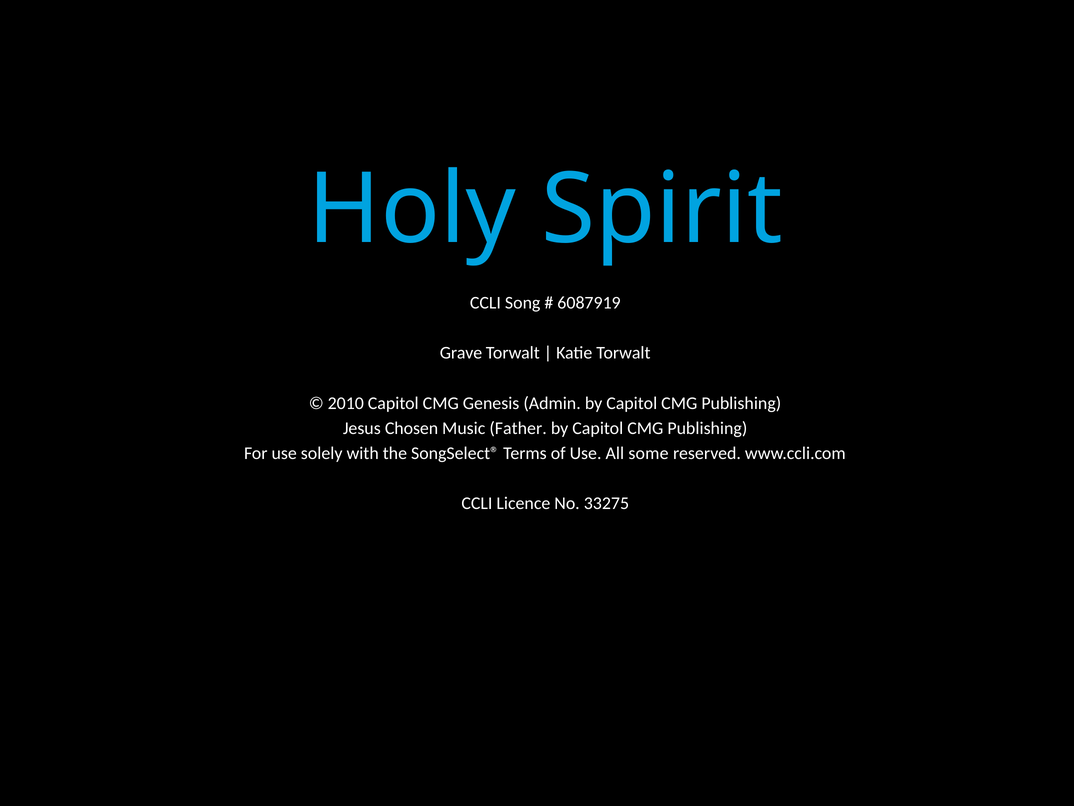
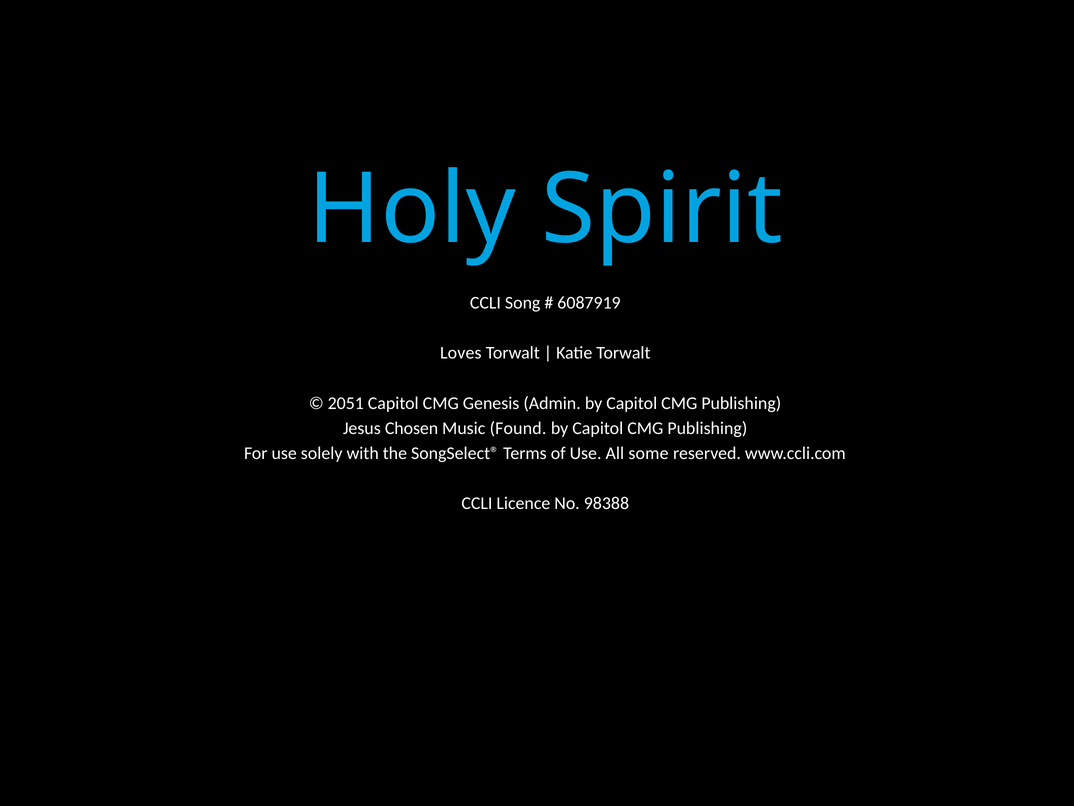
Grave: Grave -> Loves (461, 353)
2010: 2010 -> 2051 (346, 403)
Father: Father -> Found (518, 428)
33275: 33275 -> 98388 (606, 503)
